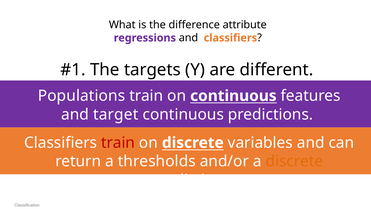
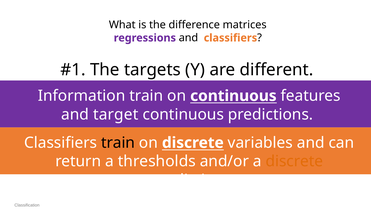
attribute: attribute -> matrices (245, 25)
Populations: Populations -> Information (82, 96)
train colour: red -> black (118, 143)
